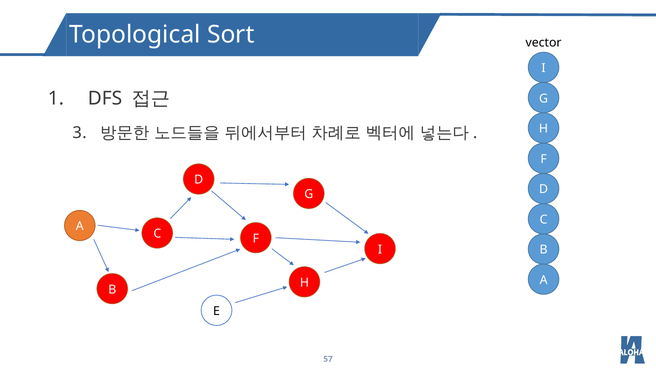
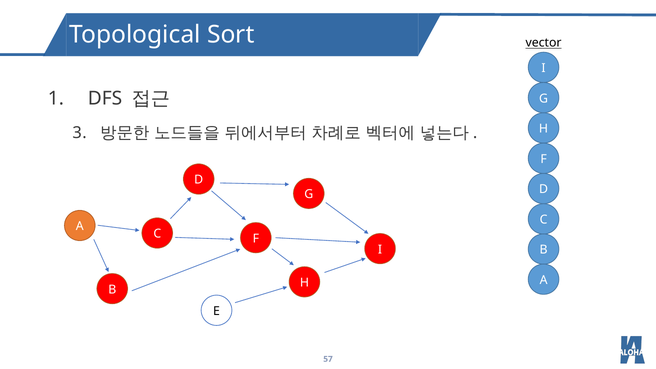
vector underline: none -> present (544, 43)
